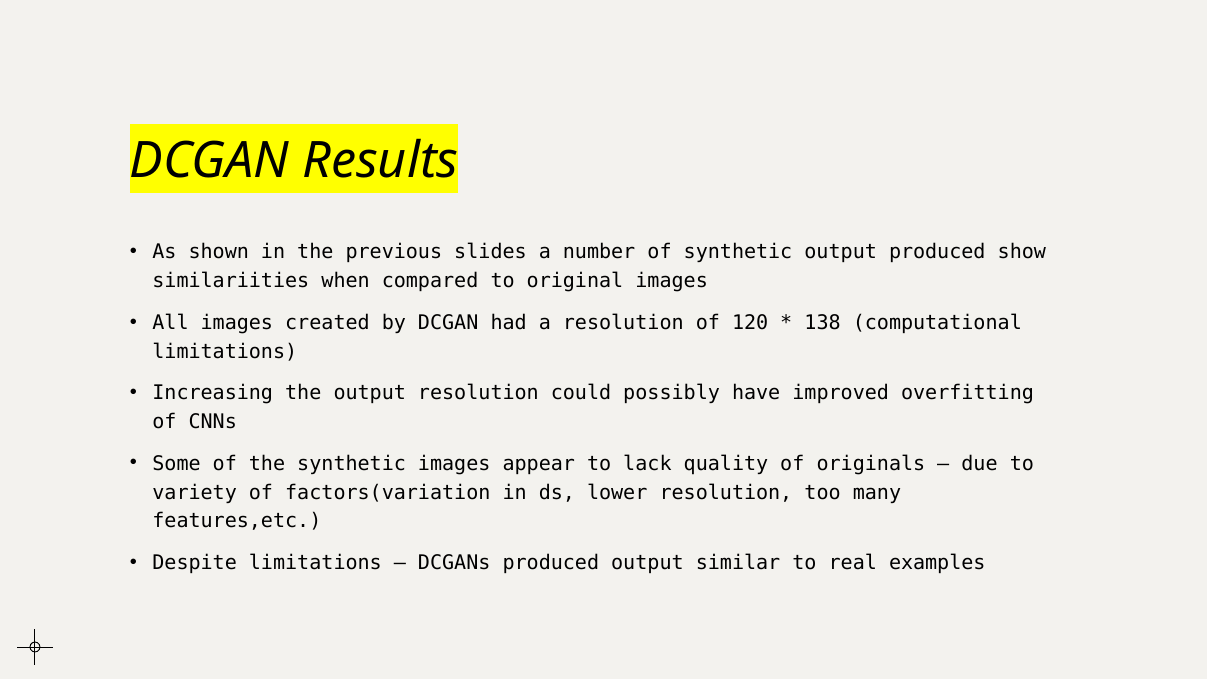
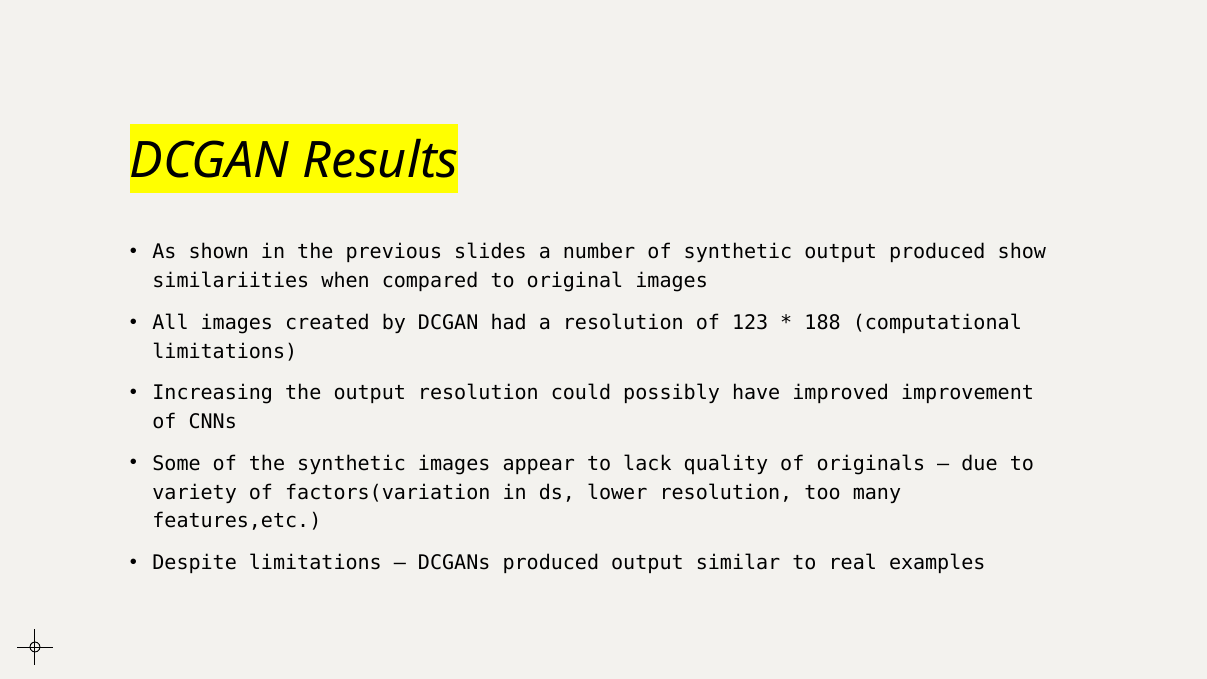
120: 120 -> 123 (750, 323)
138: 138 -> 188 (823, 323)
overfitting: overfitting -> improvement (968, 393)
